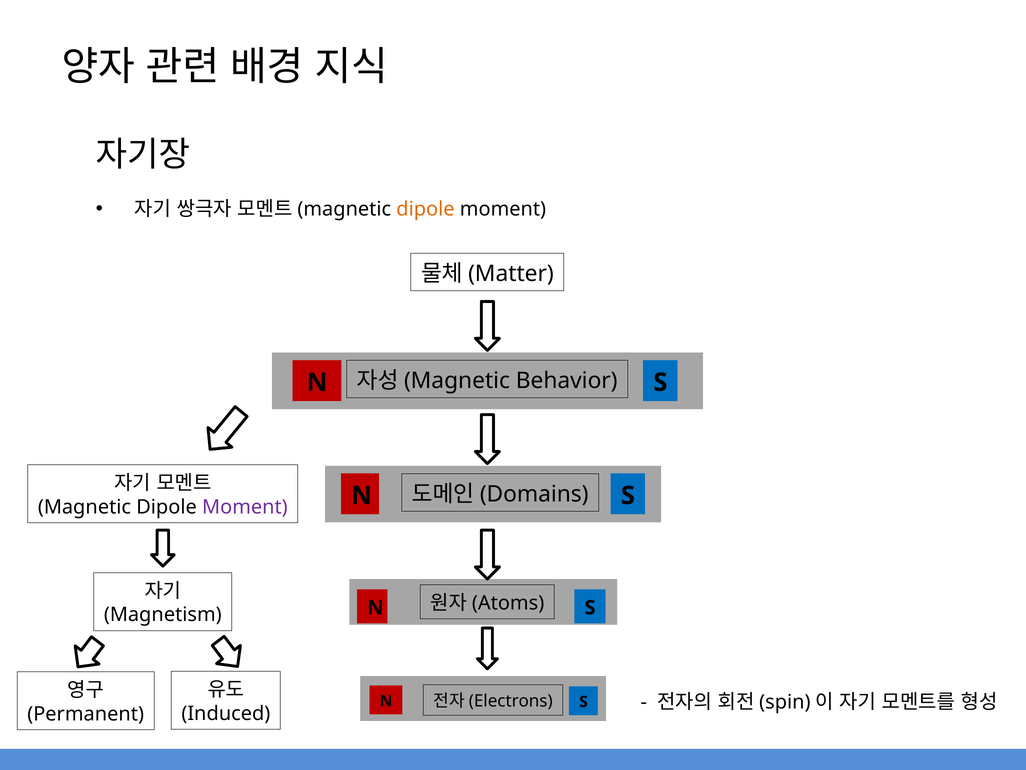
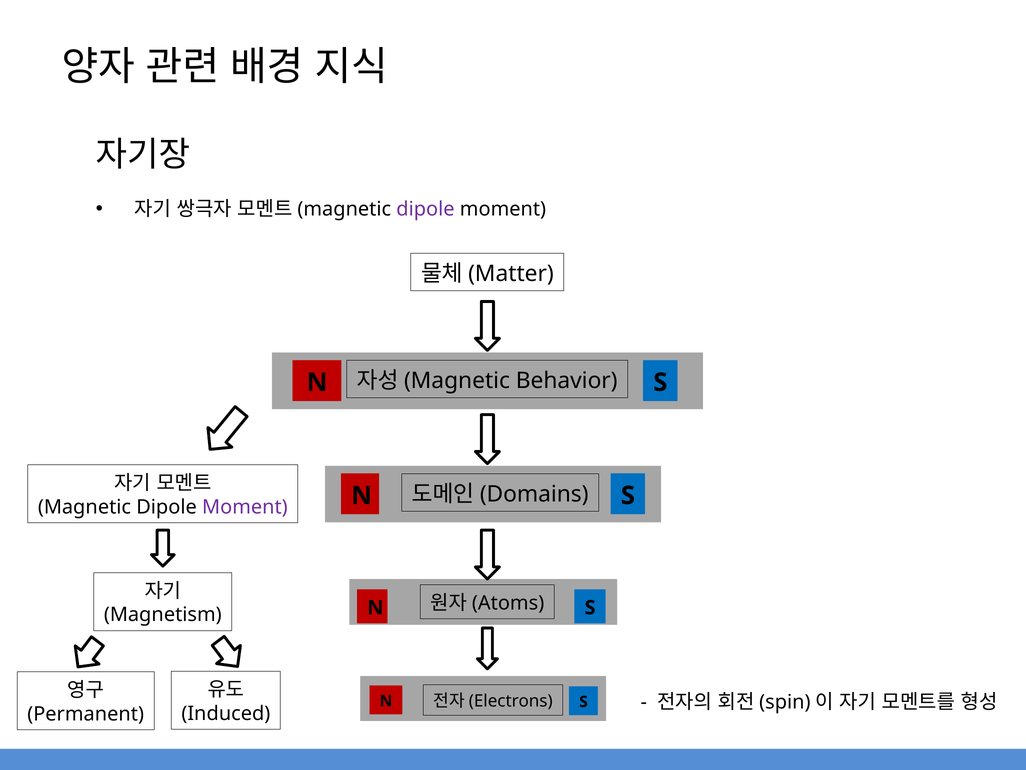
dipole colour: orange -> purple (425, 209)
